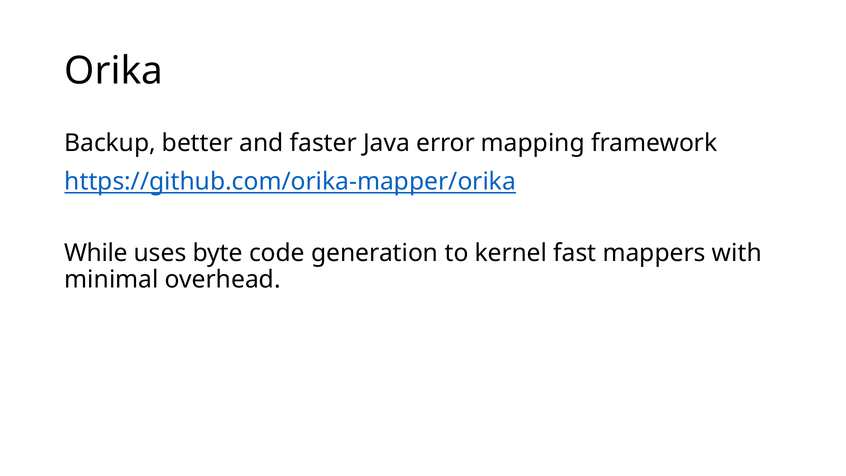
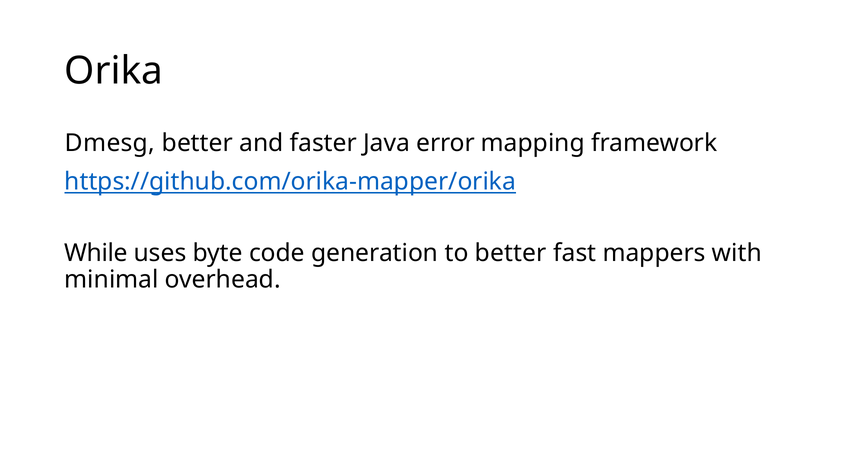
Backup: Backup -> Dmesg (110, 143)
to kernel: kernel -> better (511, 253)
